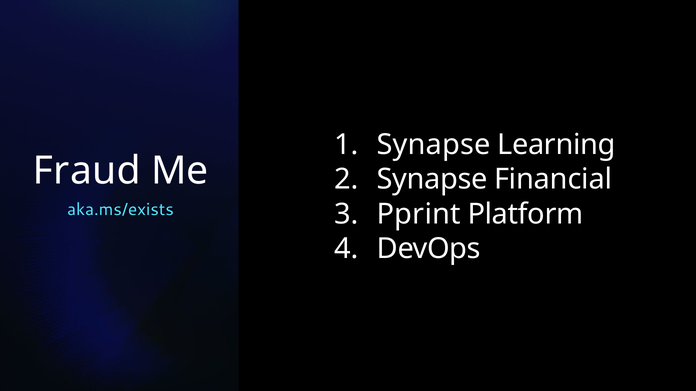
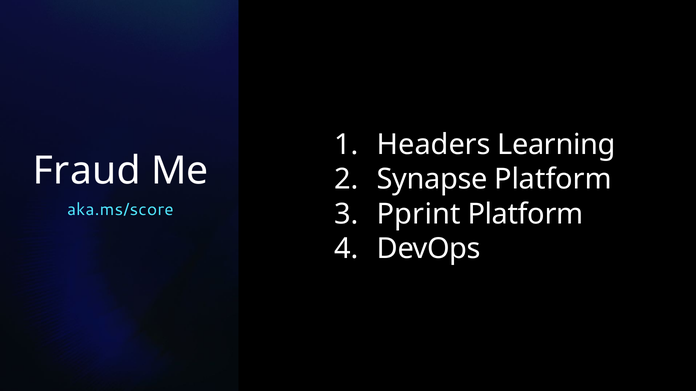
Synapse: Synapse -> Headers (434, 145)
Synapse Financial: Financial -> Platform (553, 180)
aka.ms/exists: aka.ms/exists -> aka.ms/score (120, 210)
